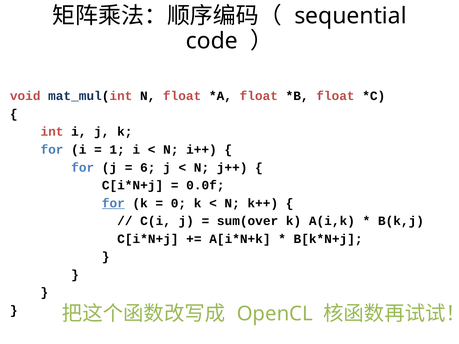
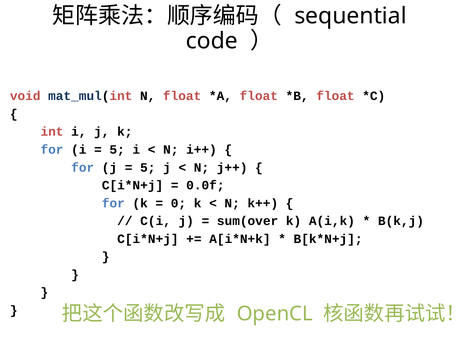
1: 1 -> 5 (117, 150)
6: 6 -> 5 (148, 168)
for underline: present -> none (113, 203)
